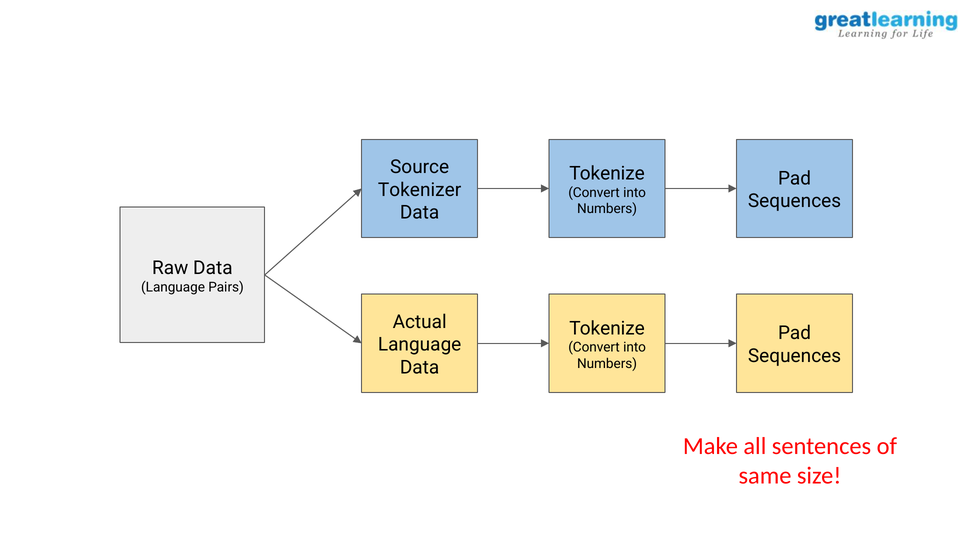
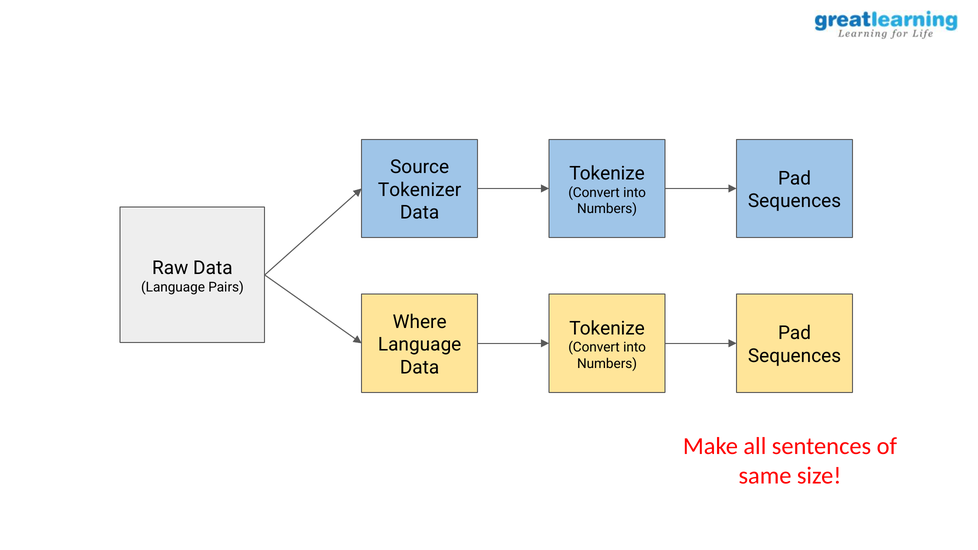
Actual: Actual -> Where (420, 322)
